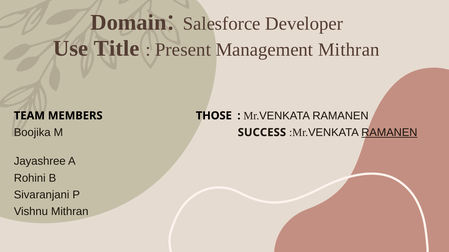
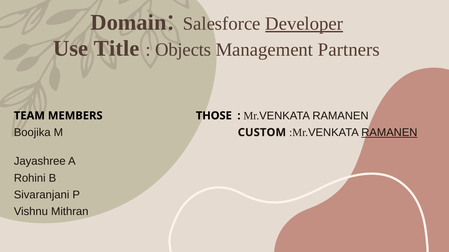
Developer underline: none -> present (304, 24)
Present: Present -> Objects (183, 50)
Management Mithran: Mithran -> Partners (349, 50)
SUCCESS: SUCCESS -> CUSTOM (262, 133)
